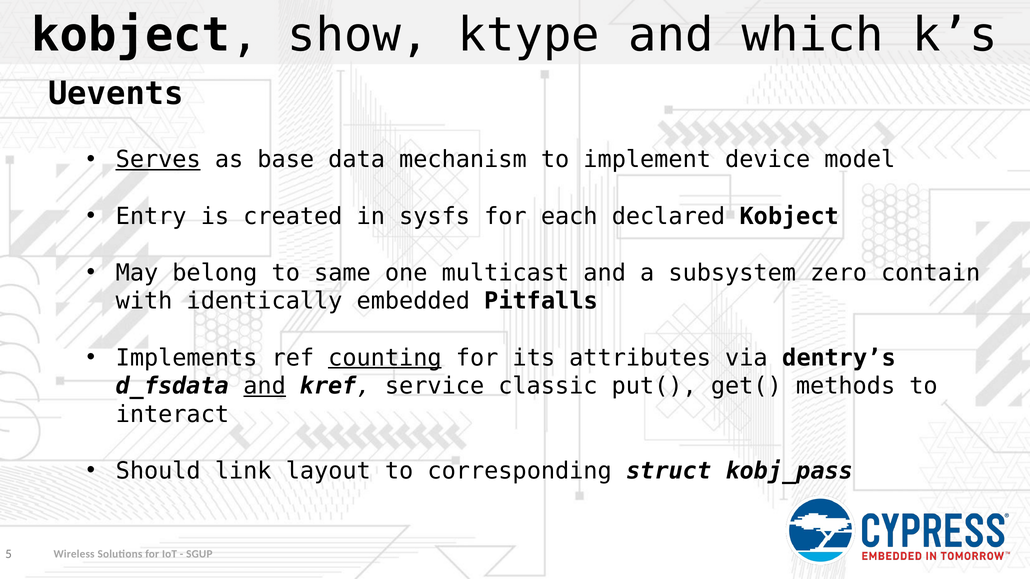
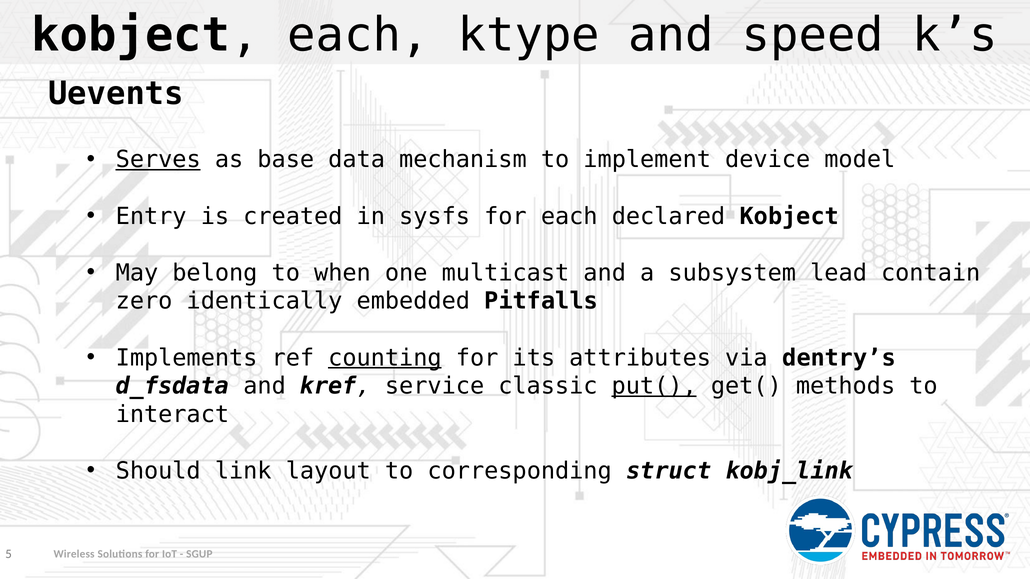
kobject show: show -> each (358, 35)
which: which -> speed (813, 35)
same: same -> when (342, 273)
zero: zero -> lead (839, 273)
with: with -> zero (144, 301)
and underline: present -> none (265, 386)
put( underline: none -> present (654, 386)
kobj_pass: kobj_pass -> kobj_link (789, 471)
